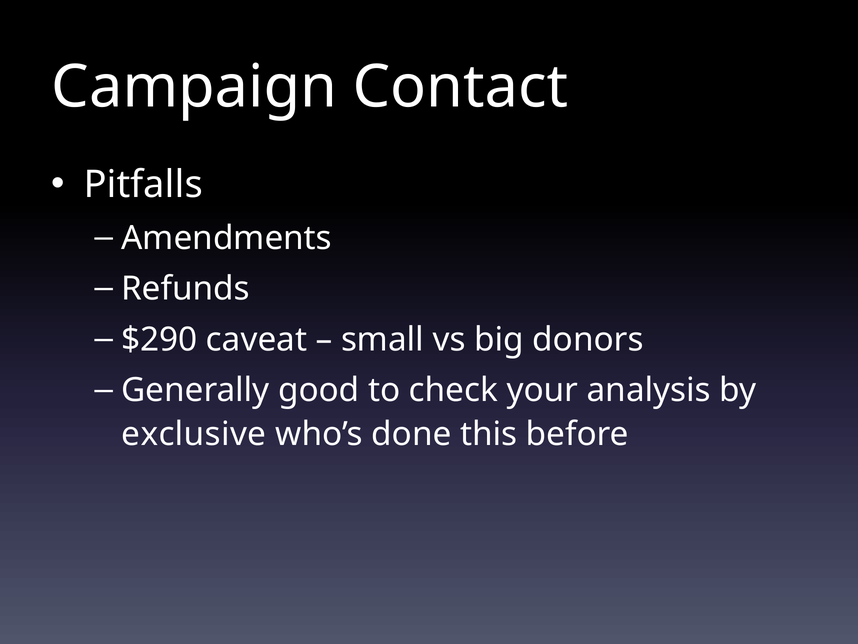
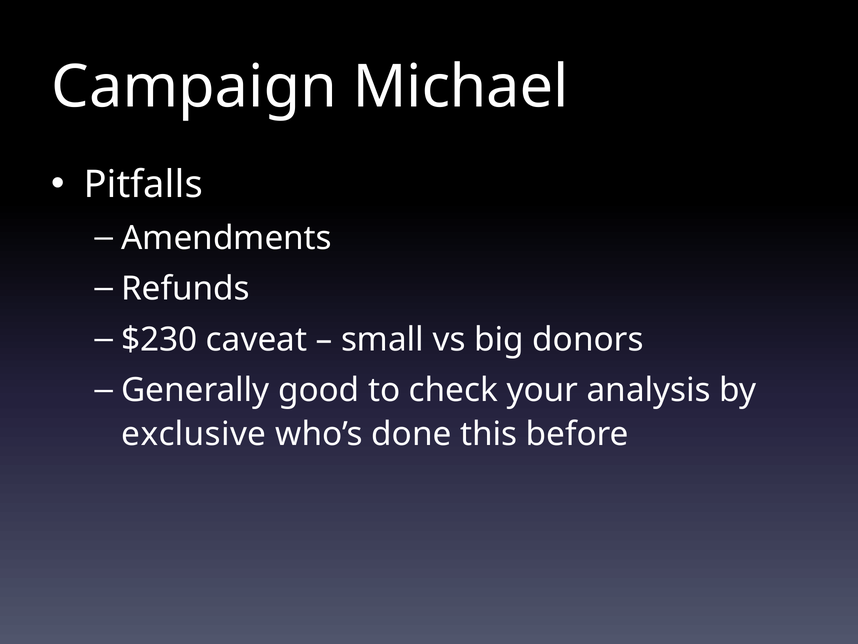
Contact: Contact -> Michael (461, 87)
$290: $290 -> $230 (159, 339)
